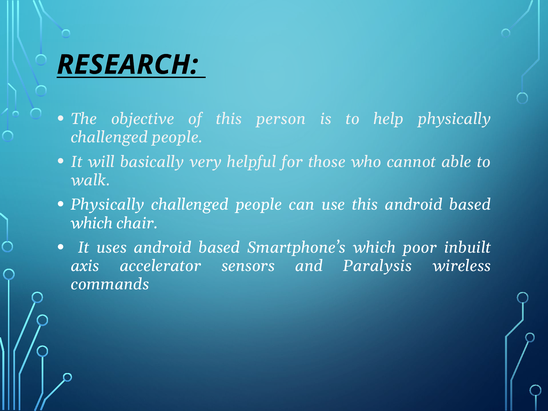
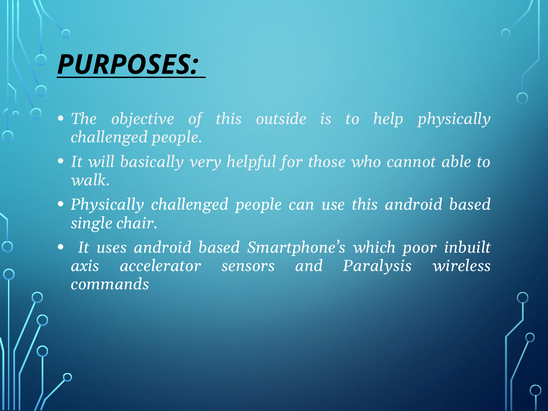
RESEARCH: RESEARCH -> PURPOSES (128, 65)
person: person -> outside (281, 119)
which: which -> single (92, 223)
